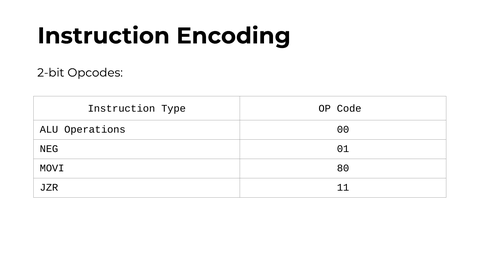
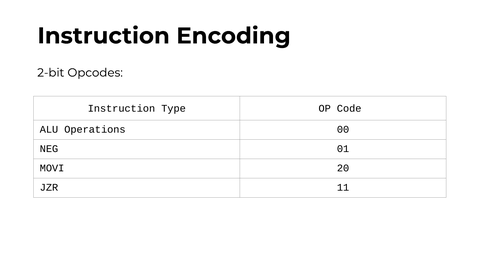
80: 80 -> 20 (343, 168)
